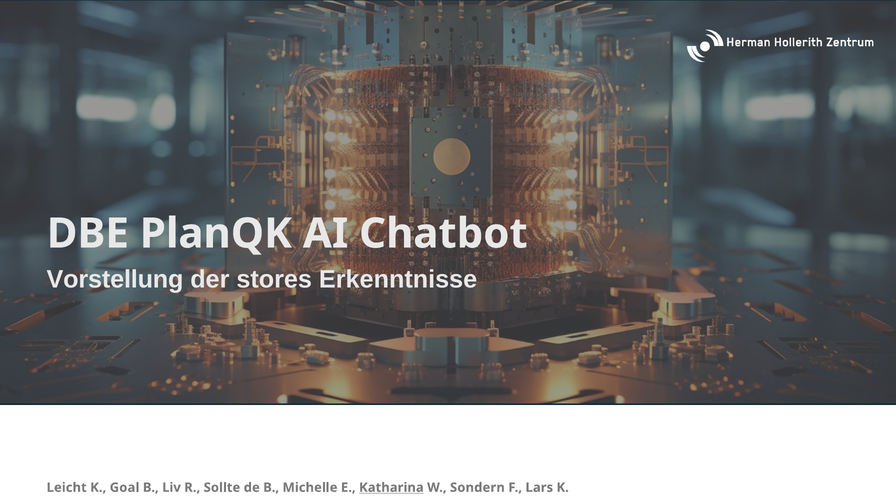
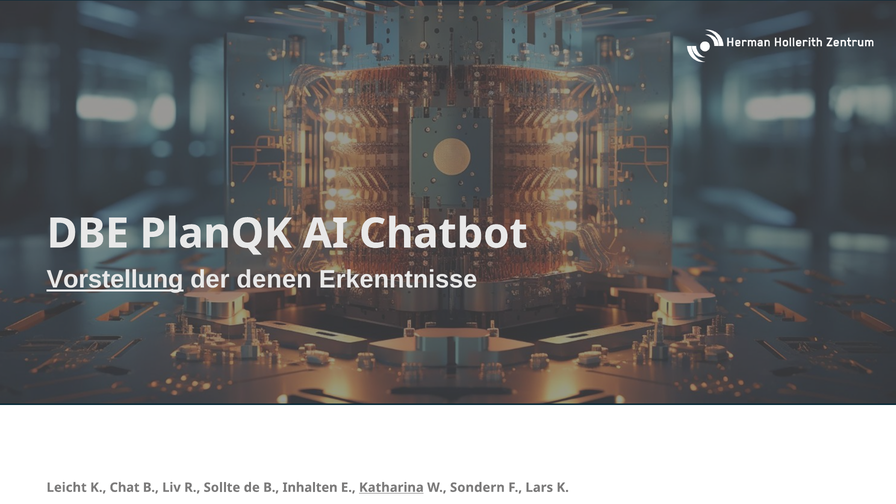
Vorstellung underline: none -> present (115, 280)
stores: stores -> denen (274, 280)
Goal: Goal -> Chat (125, 488)
Michelle: Michelle -> Inhalten (310, 488)
